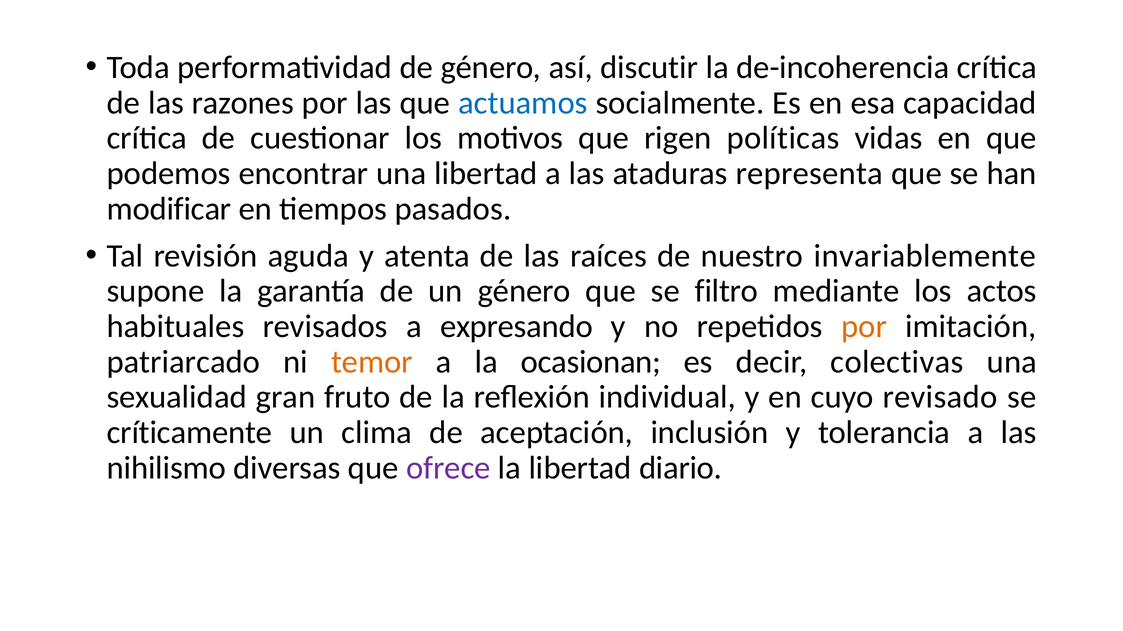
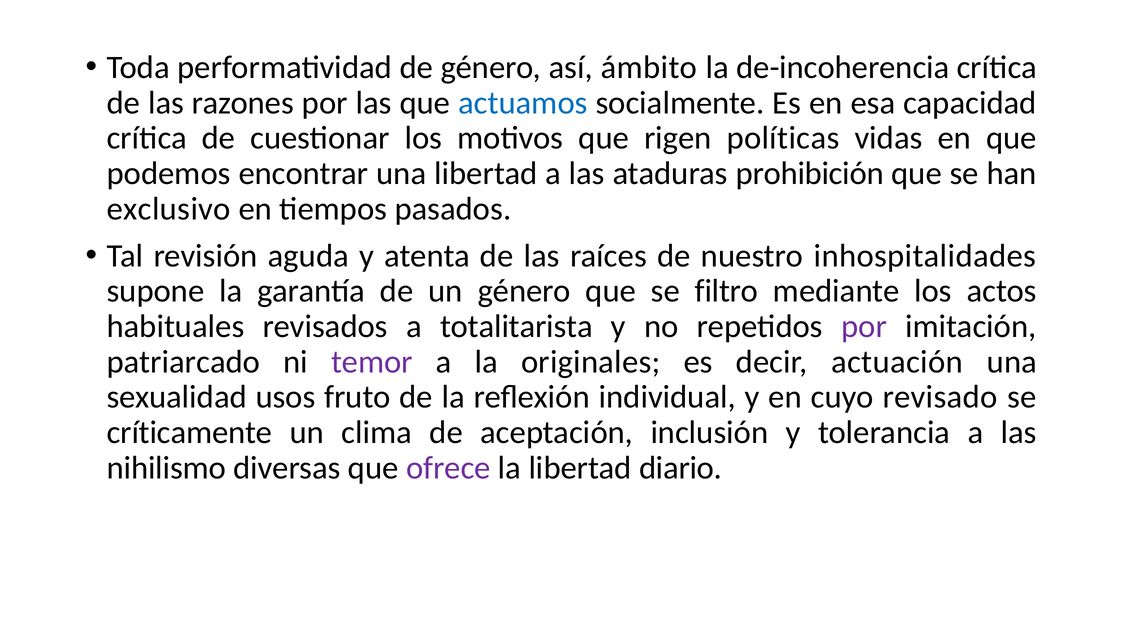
discutir: discutir -> ámbito (649, 67)
representa: representa -> prohibición (810, 174)
modificar: modificar -> exclusivo (169, 209)
invariablemente: invariablemente -> inhospitalidades (925, 256)
expresando: expresando -> totalitarista (516, 327)
por colour: orange -> purple (864, 327)
temor colour: orange -> purple (372, 362)
ocasionan: ocasionan -> originales (591, 362)
colectivas: colectivas -> actuación (897, 362)
gran: gran -> usos (286, 398)
